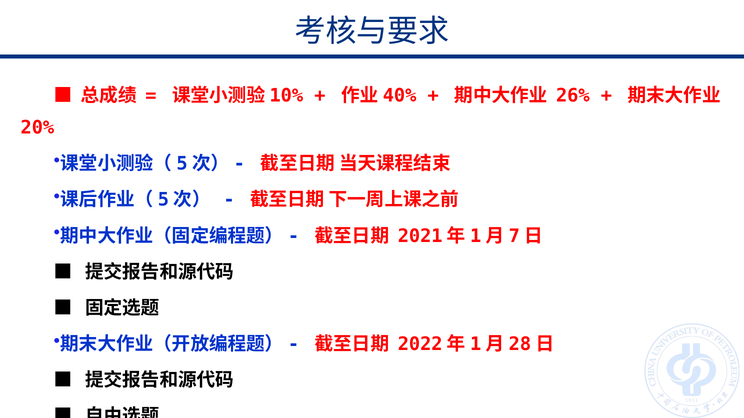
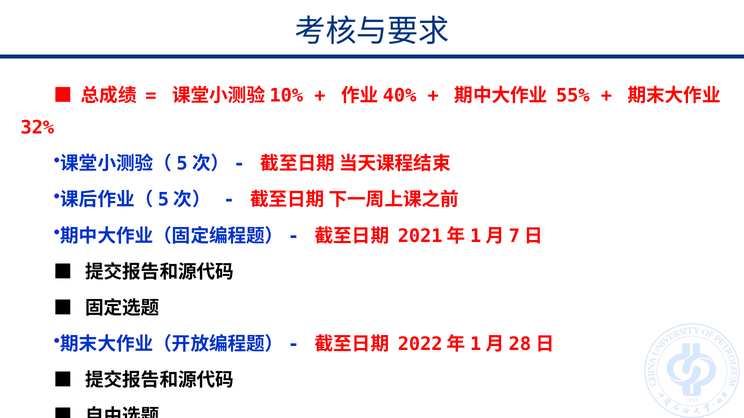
26%: 26% -> 55% (573, 96)
20%: 20% -> 32% (37, 128)
